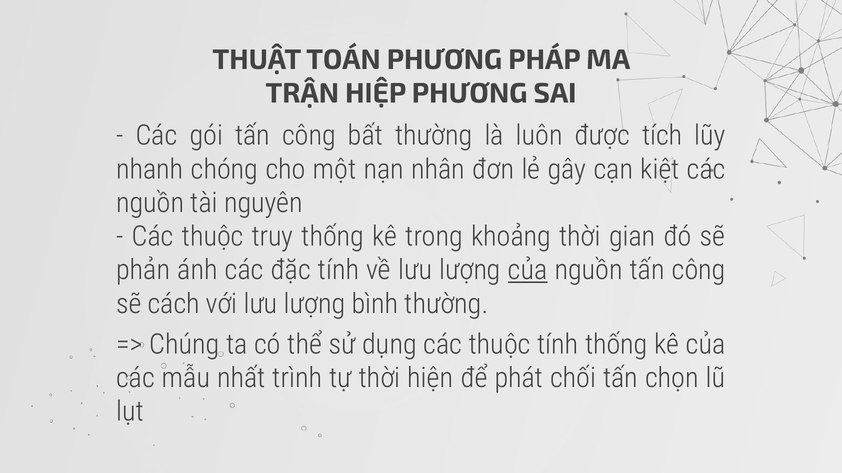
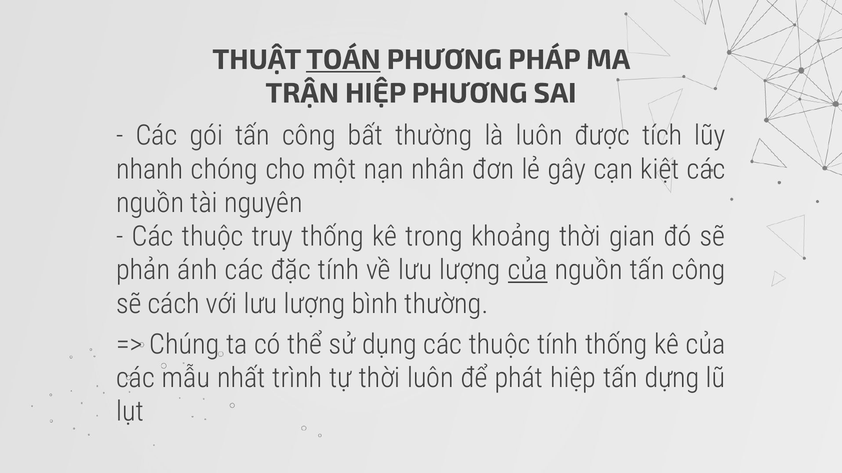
TOÁN underline: none -> present (343, 60)
thời hiện: hiện -> luôn (430, 379)
phát chối: chối -> hiệp (573, 379)
chọn: chọn -> dựng (672, 379)
